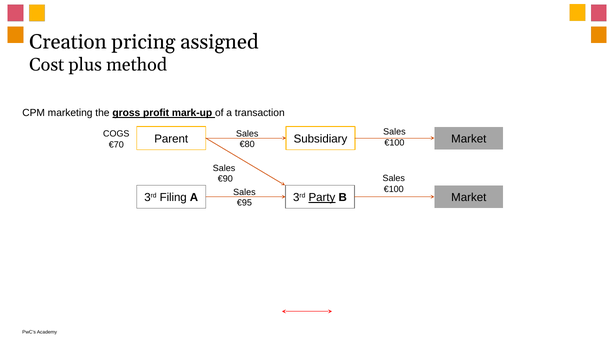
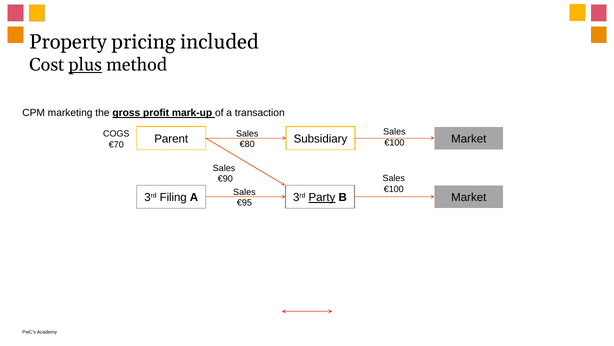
Creation: Creation -> Property (68, 42)
assigned: assigned -> included (219, 42)
plus underline: none -> present (85, 65)
